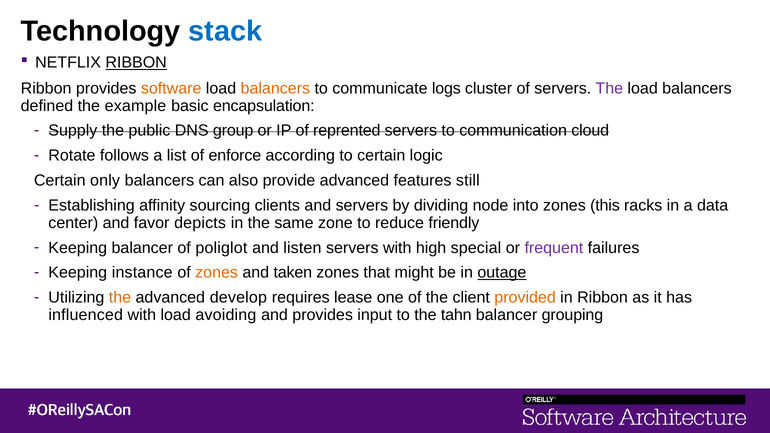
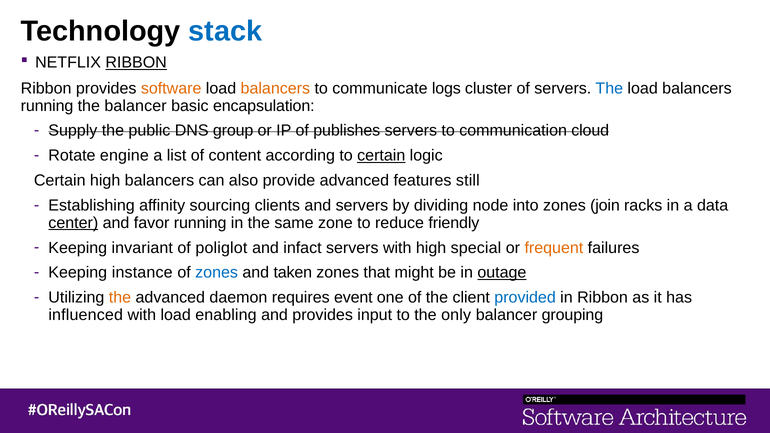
The colour: purple -> blue (609, 88)
defined: defined -> running (47, 106)
the example: example -> balancer (136, 106)
reprented: reprented -> publishes (347, 131)
follows: follows -> engine (124, 156)
enforce: enforce -> content (235, 156)
certain underline: none -> present (381, 156)
Certain only: only -> high (105, 181)
this: this -> join (605, 206)
center underline: none -> present (73, 223)
favor depicts: depicts -> running (200, 223)
Keeping balancer: balancer -> invariant (142, 248)
listen: listen -> infact (302, 248)
frequent colour: purple -> orange (554, 248)
zones colour: orange -> blue (217, 273)
develop: develop -> daemon (238, 298)
lease: lease -> event (353, 298)
provided colour: orange -> blue (525, 298)
avoiding: avoiding -> enabling (226, 315)
tahn: tahn -> only (456, 315)
